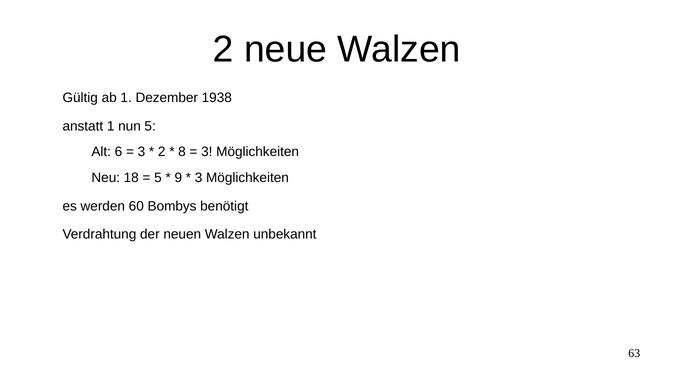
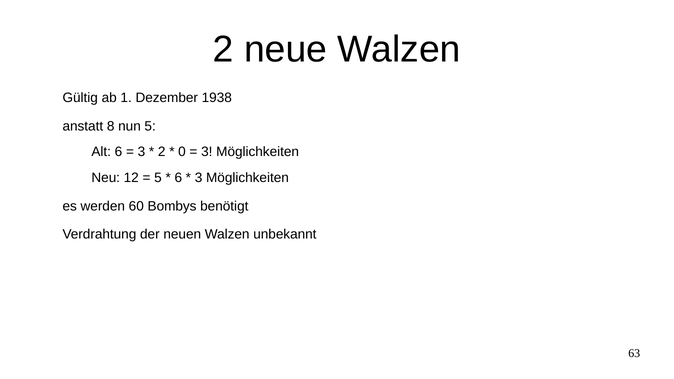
anstatt 1: 1 -> 8 (111, 126)
8: 8 -> 0 (182, 152)
18: 18 -> 12 (131, 178)
9: 9 -> 6 (178, 178)
